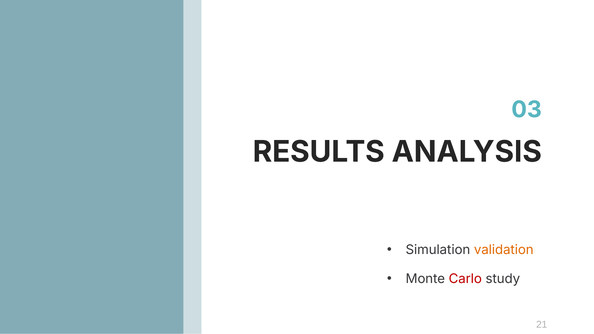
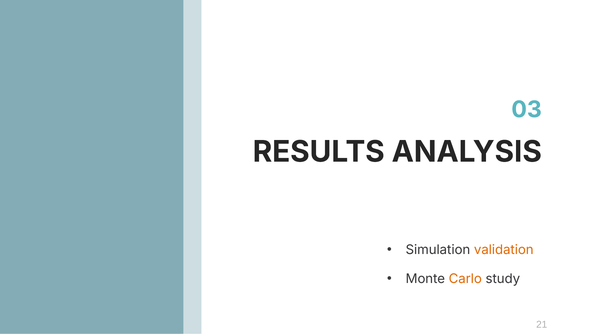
Carlo colour: red -> orange (465, 279)
